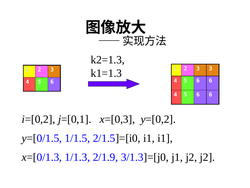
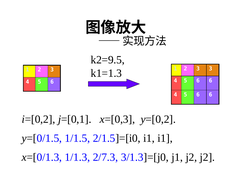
k2=1.3: k2=1.3 -> k2=9.5 (108, 60)
2/1.9: 2/1.9 -> 2/7.3 (105, 157)
